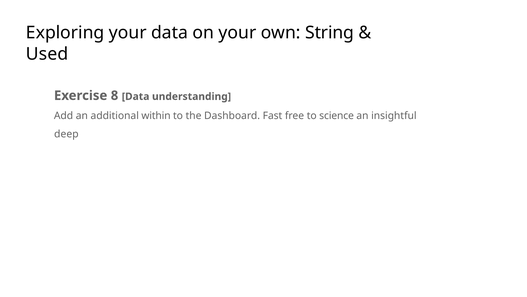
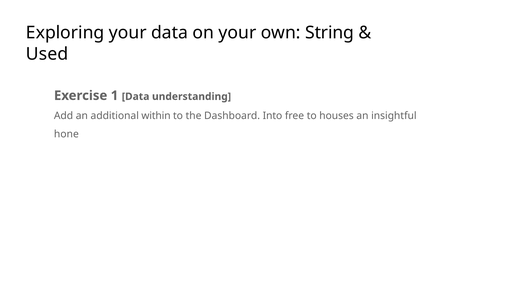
8: 8 -> 1 (115, 95)
Fast: Fast -> Into (273, 115)
science: science -> houses (337, 115)
deep: deep -> hone (66, 134)
